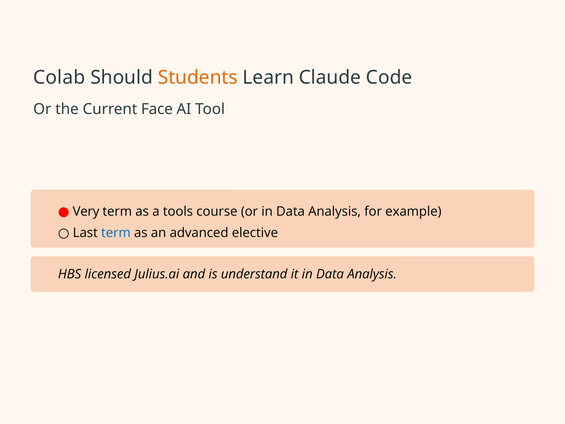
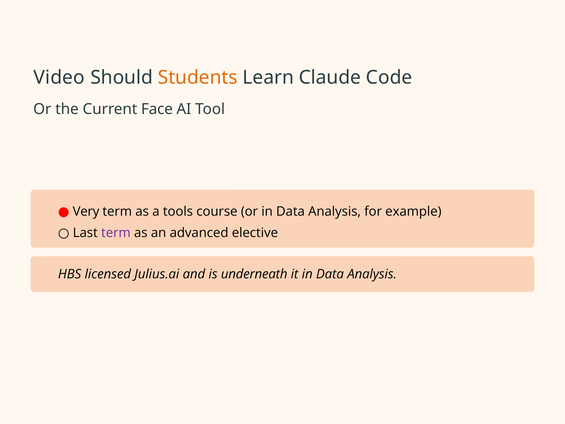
Colab: Colab -> Video (59, 77)
term colour: blue -> purple (116, 233)
understand: understand -> underneath (254, 274)
